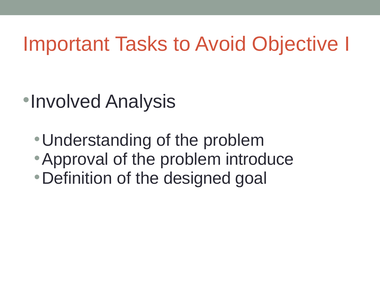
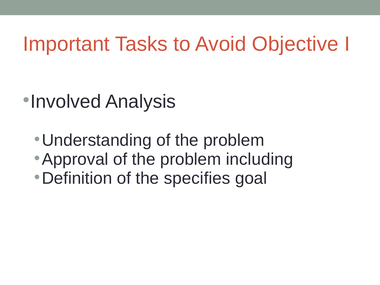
introduce: introduce -> including (260, 159)
designed: designed -> specifies (197, 178)
